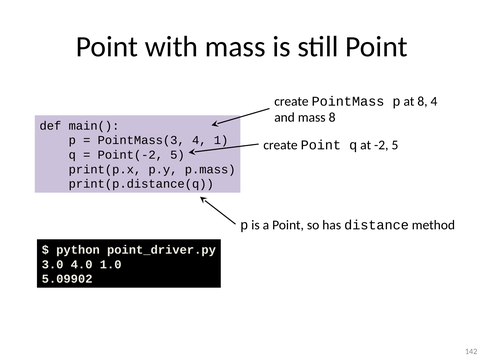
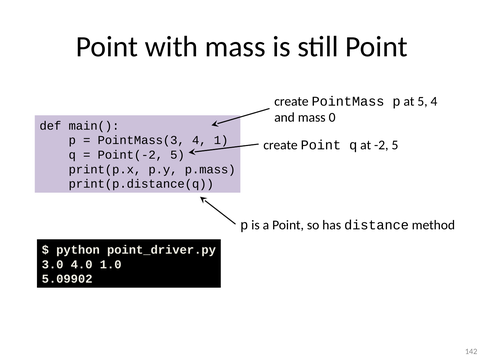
at 8: 8 -> 5 (422, 101)
mass 8: 8 -> 0 (332, 118)
